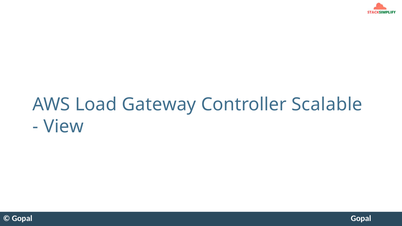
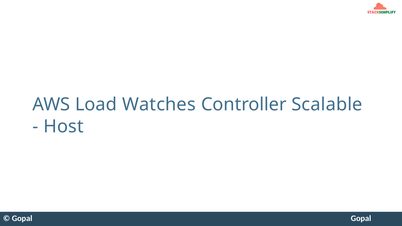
Gateway: Gateway -> Watches (159, 105)
View: View -> Host (63, 126)
